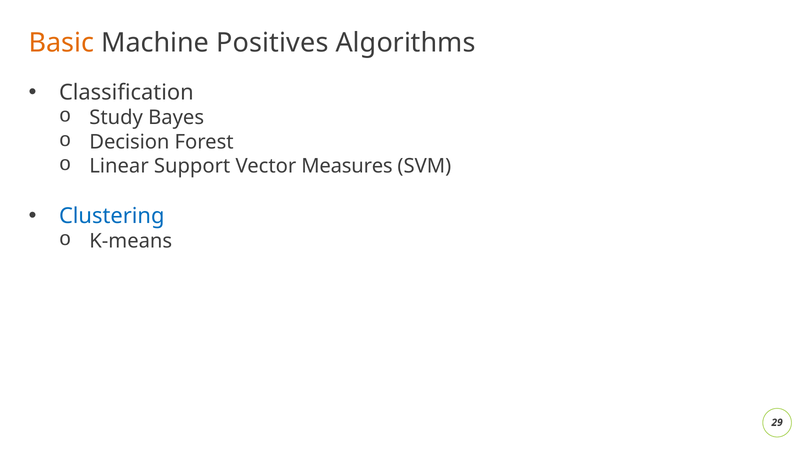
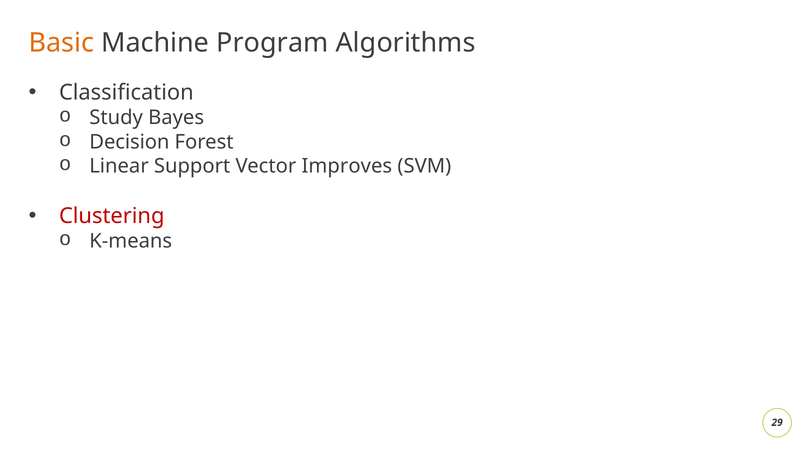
Positives: Positives -> Program (272, 43)
Measures: Measures -> Improves (347, 166)
Clustering colour: blue -> red (112, 216)
